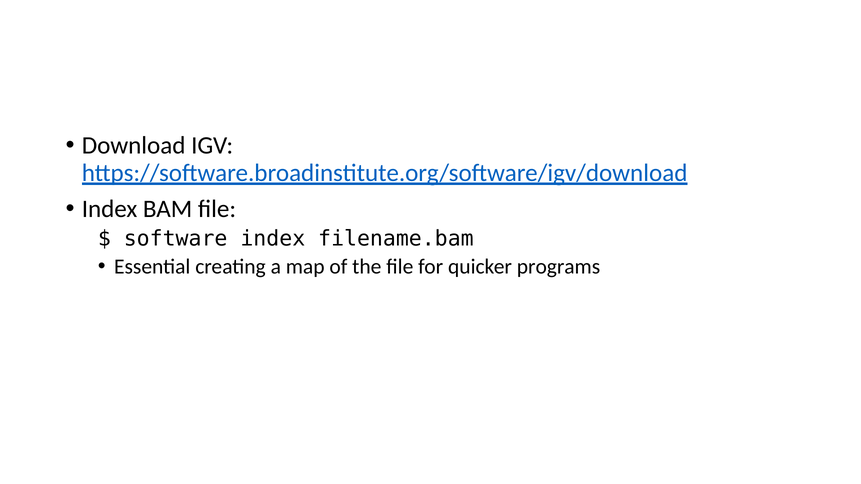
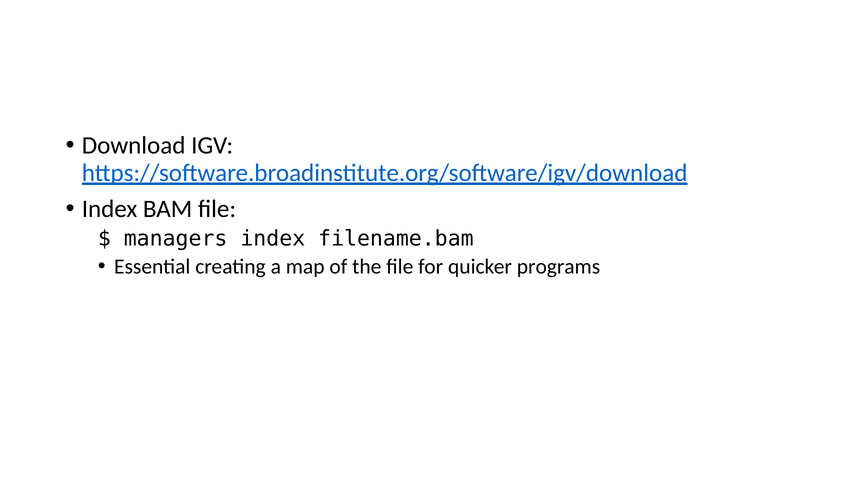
software: software -> managers (176, 239)
